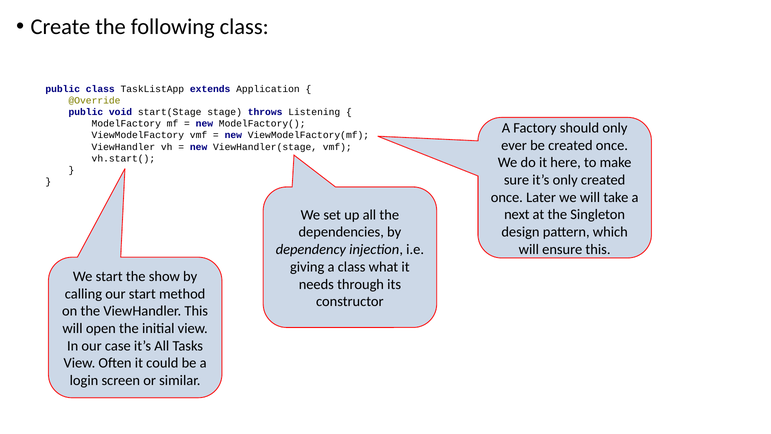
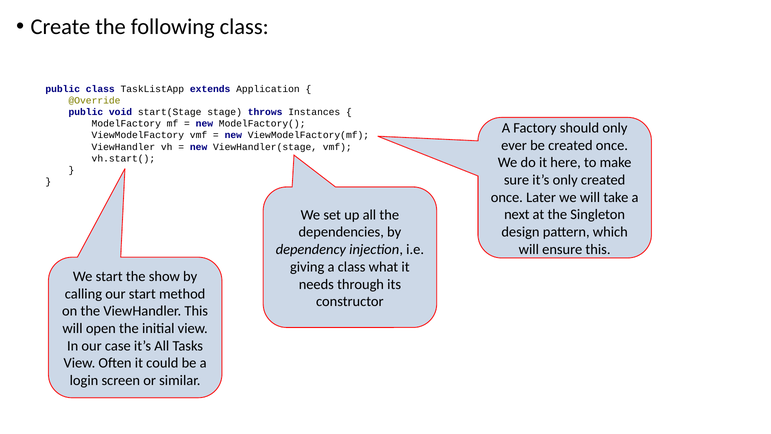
Listening: Listening -> Instances (314, 112)
